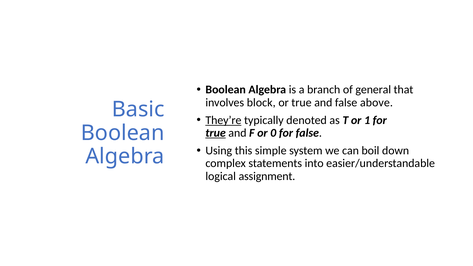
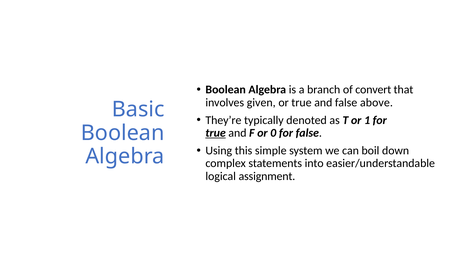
general: general -> convert (373, 90)
block: block -> given (261, 102)
They’re underline: present -> none (223, 120)
